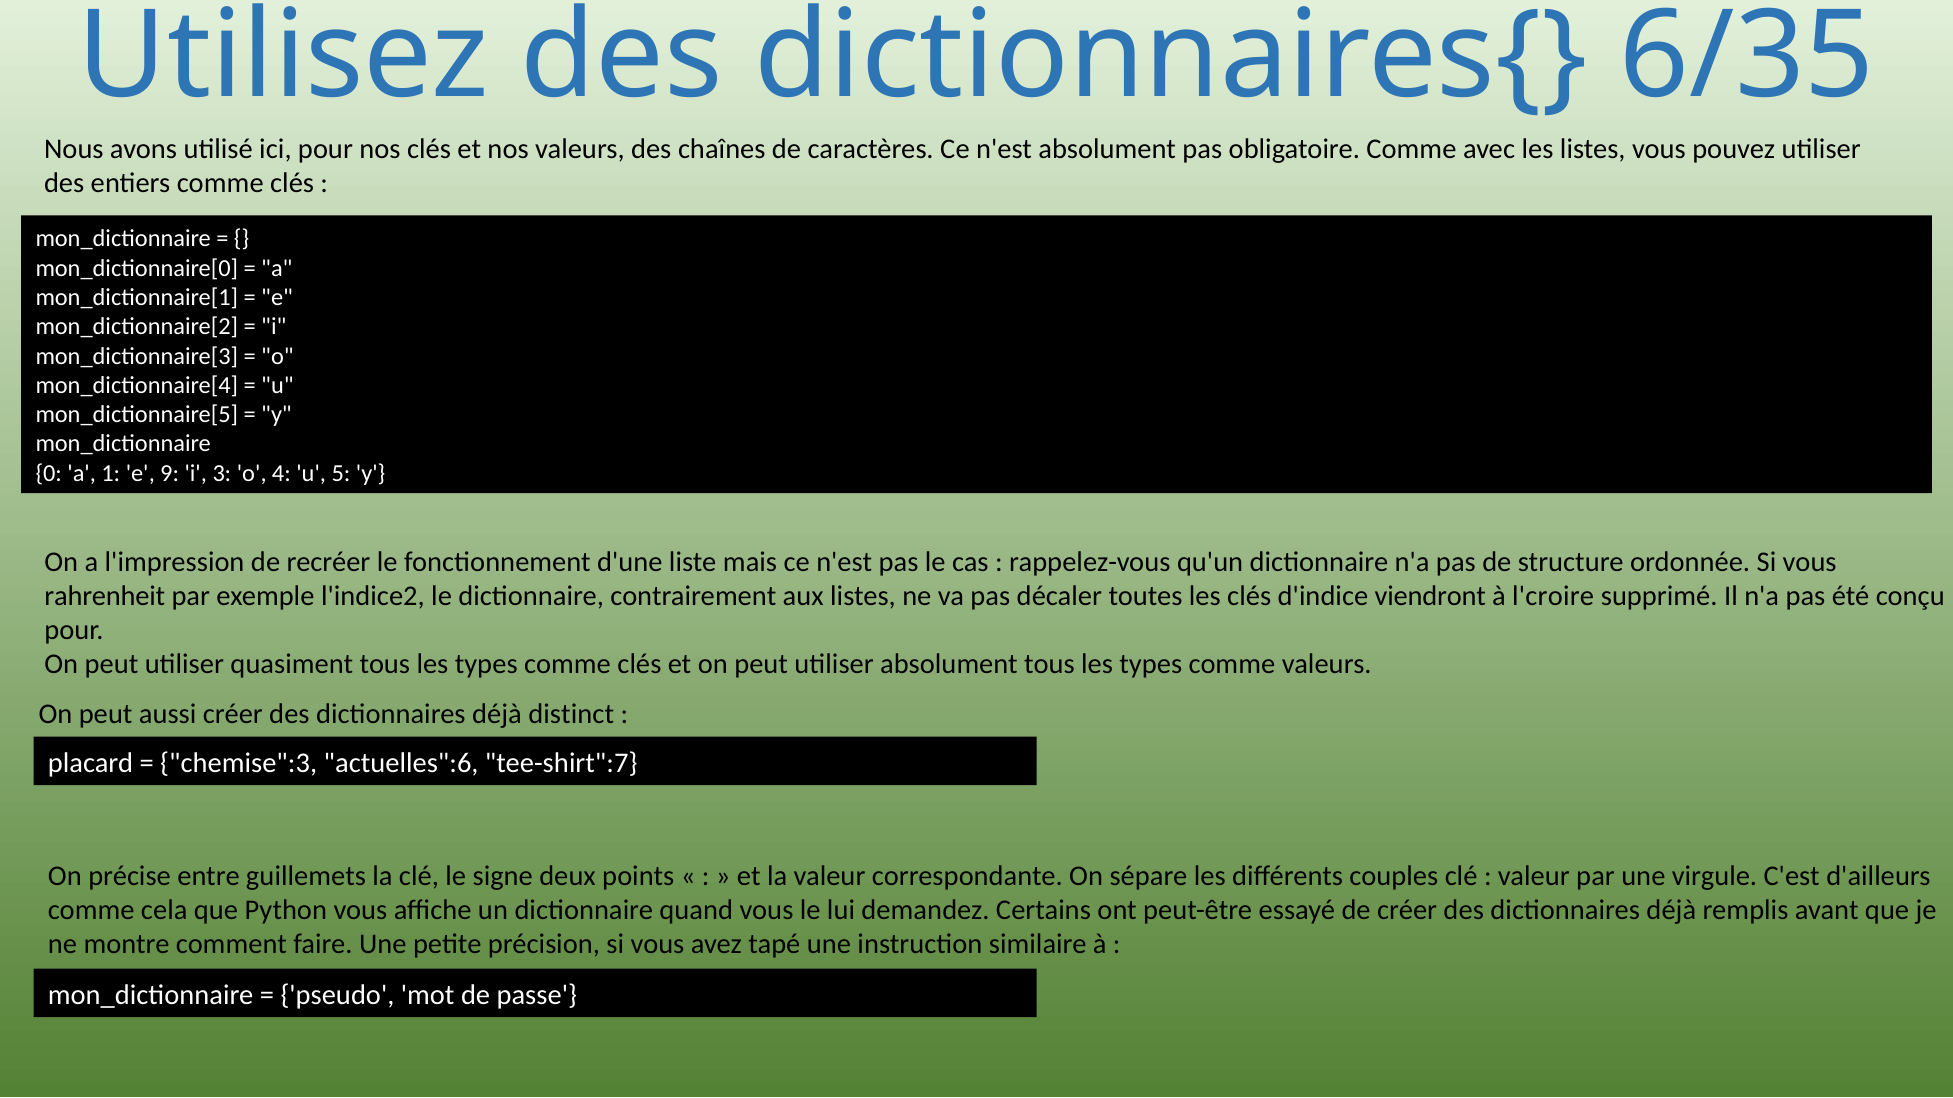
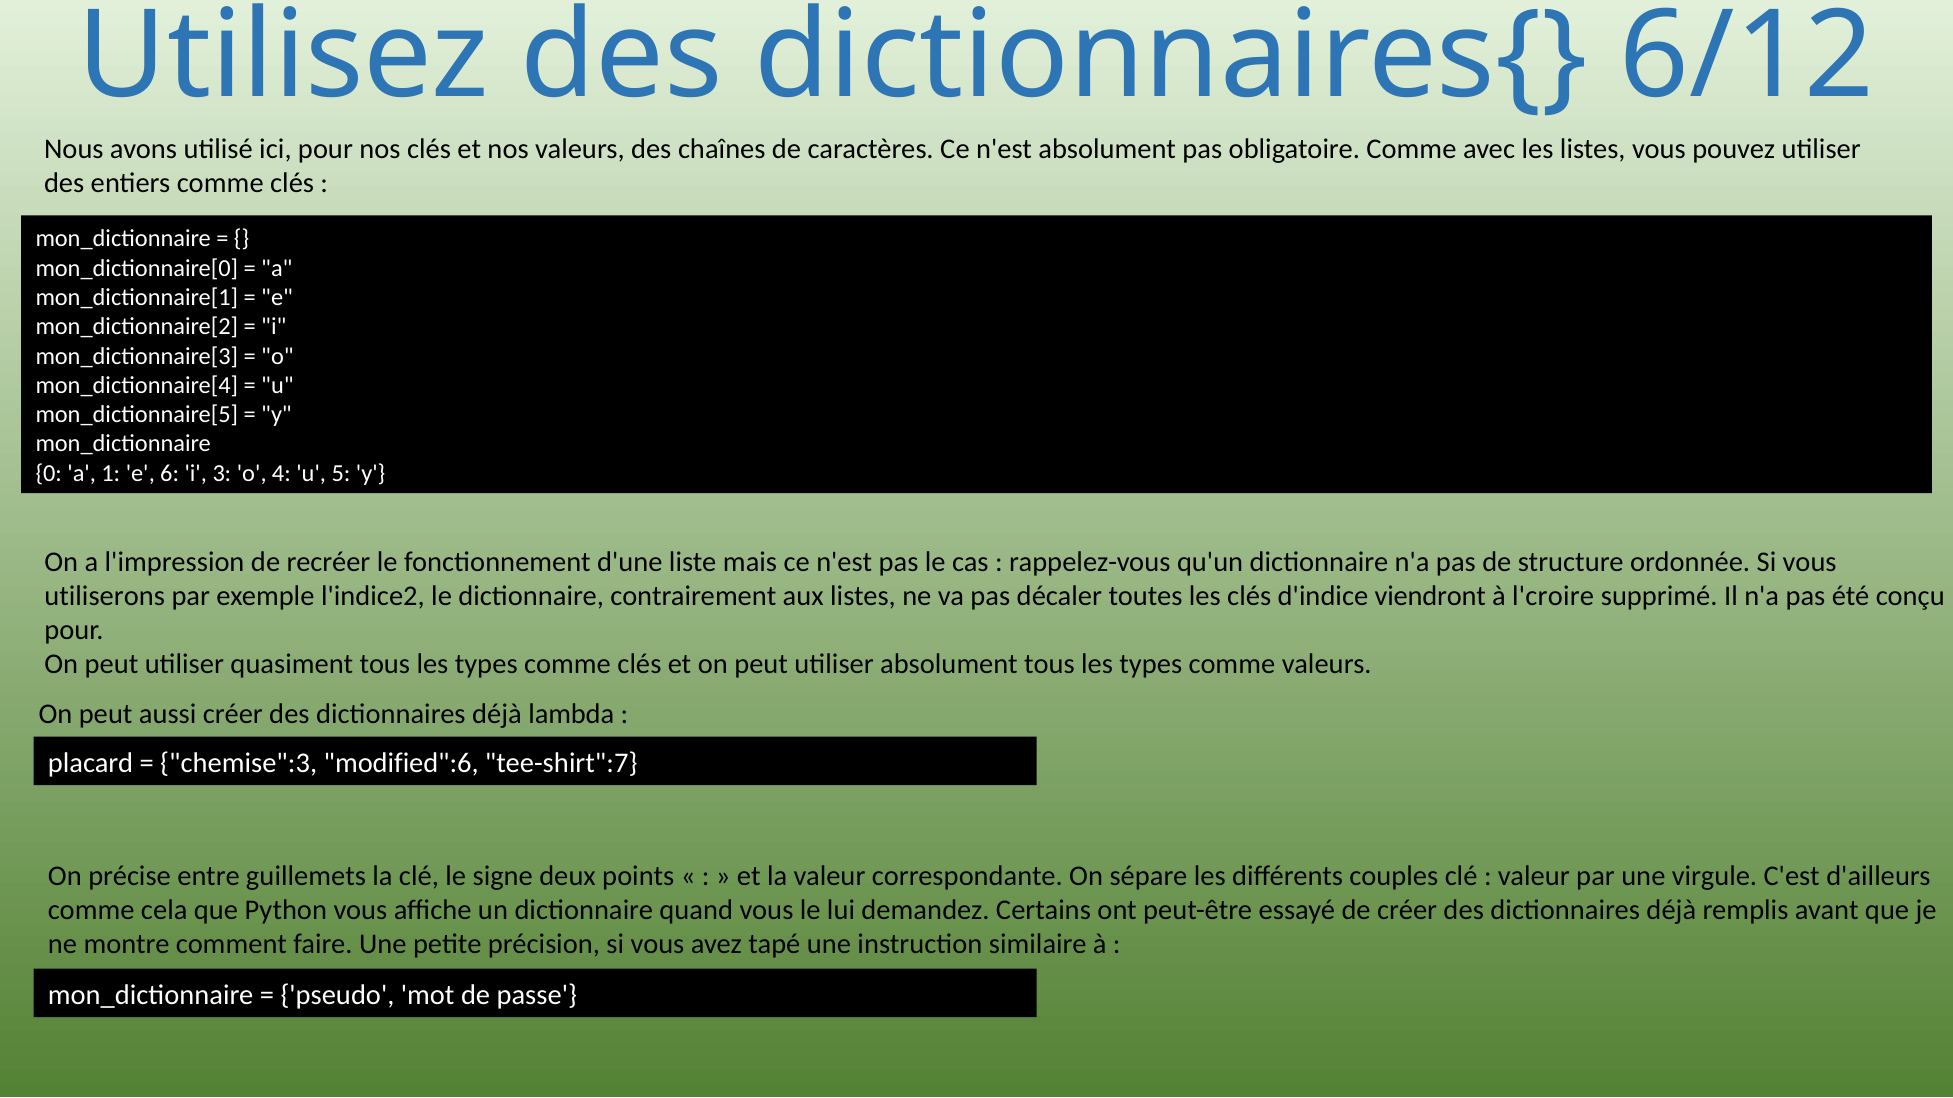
6/35: 6/35 -> 6/12 (1747, 56)
9: 9 -> 6 (170, 473)
rahrenheit: rahrenheit -> utiliserons (105, 596)
distinct: distinct -> lambda (571, 714)
actuelles":6: actuelles":6 -> modified":6 (401, 763)
